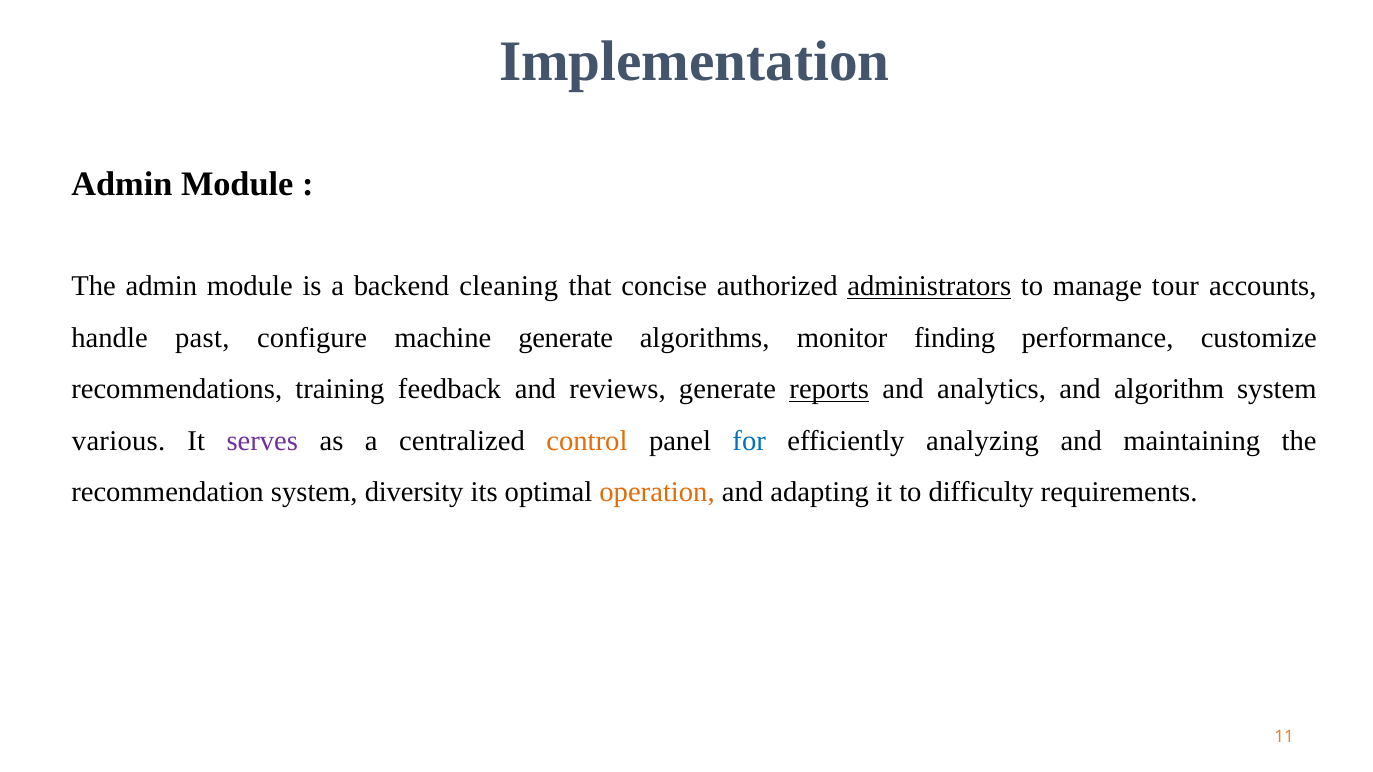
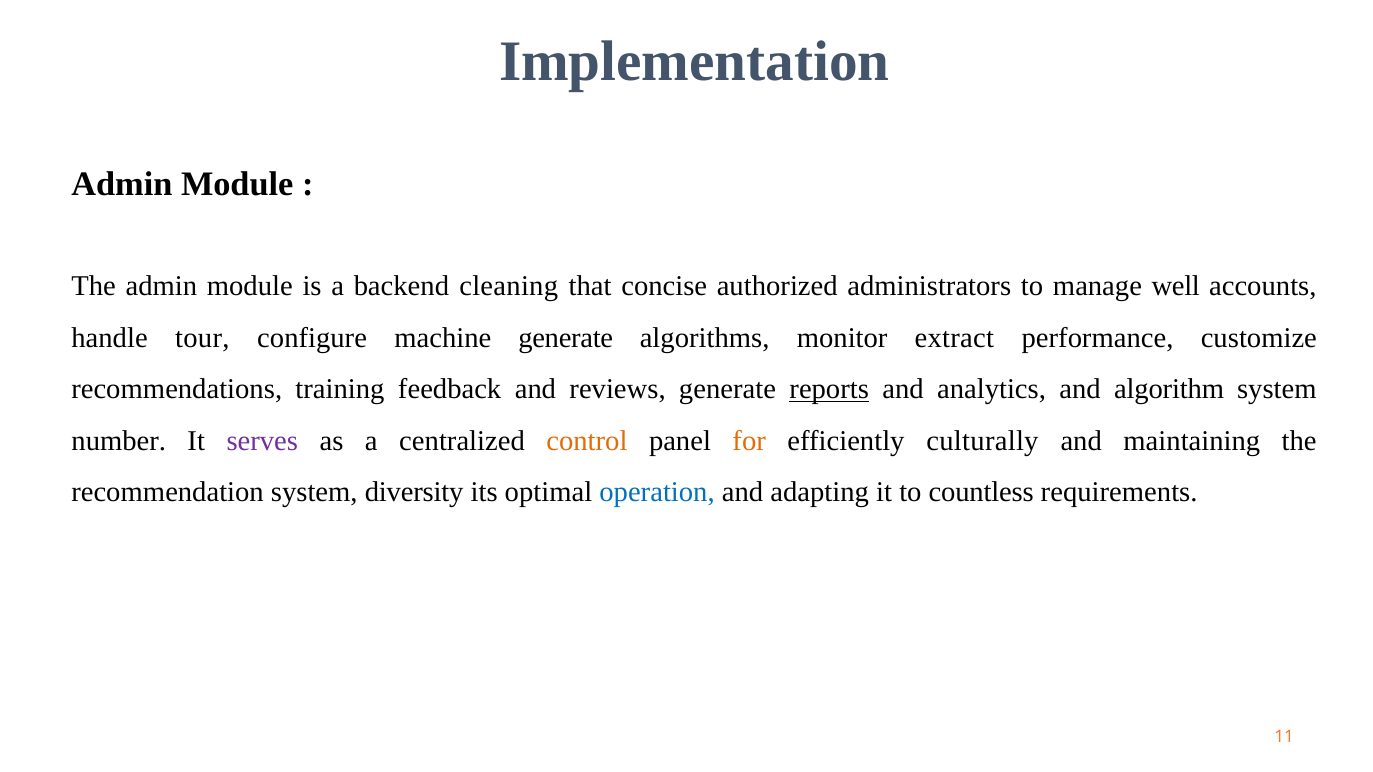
administrators underline: present -> none (929, 286)
tour: tour -> well (1176, 286)
past: past -> tour (202, 338)
finding: finding -> extract (954, 338)
various: various -> number (119, 441)
for colour: blue -> orange (749, 441)
analyzing: analyzing -> culturally (982, 441)
operation colour: orange -> blue (657, 492)
difficulty: difficulty -> countless (981, 492)
